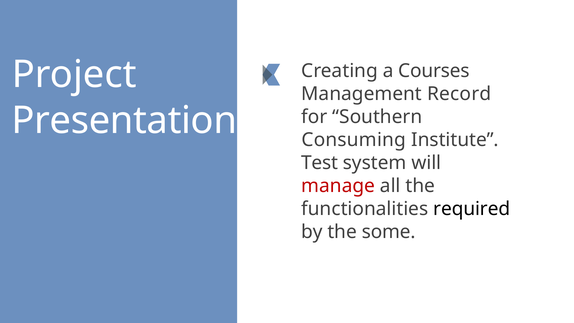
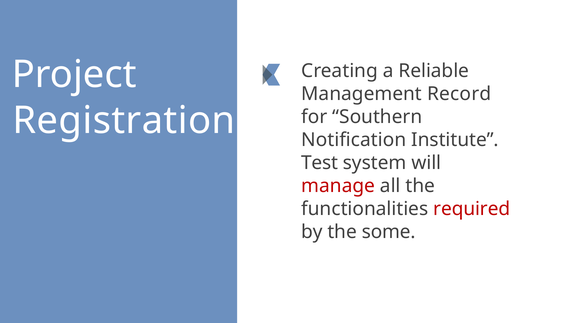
Courses: Courses -> Reliable (434, 71)
Presentation: Presentation -> Registration (124, 120)
Consuming: Consuming -> Notification (354, 140)
required colour: black -> red (472, 209)
